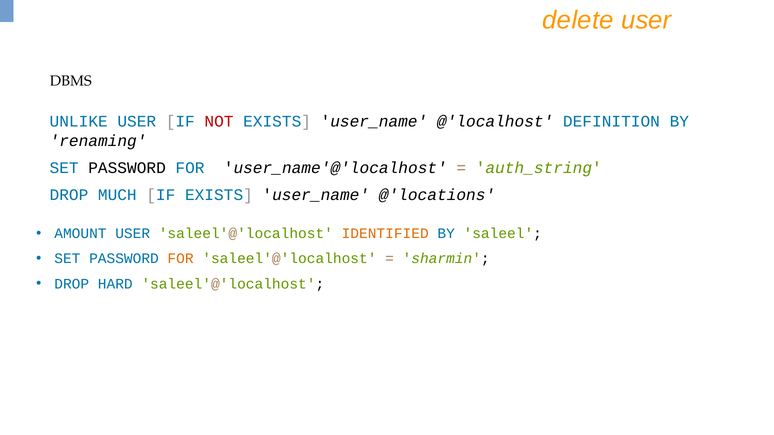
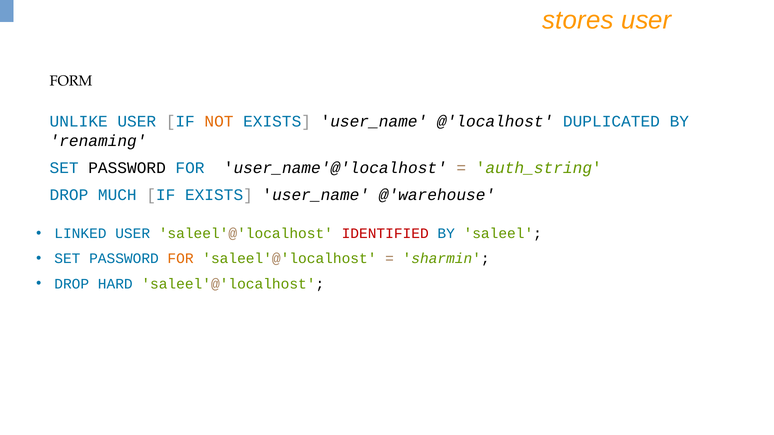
delete: delete -> stores (578, 20)
DBMS: DBMS -> FORM (71, 81)
NOT colour: red -> orange (219, 122)
DEFINITION: DEFINITION -> DUPLICATED (611, 122)
@'locations: @'locations -> @'warehouse (437, 195)
AMOUNT: AMOUNT -> LINKED (80, 234)
IDENTIFIED colour: orange -> red (385, 234)
